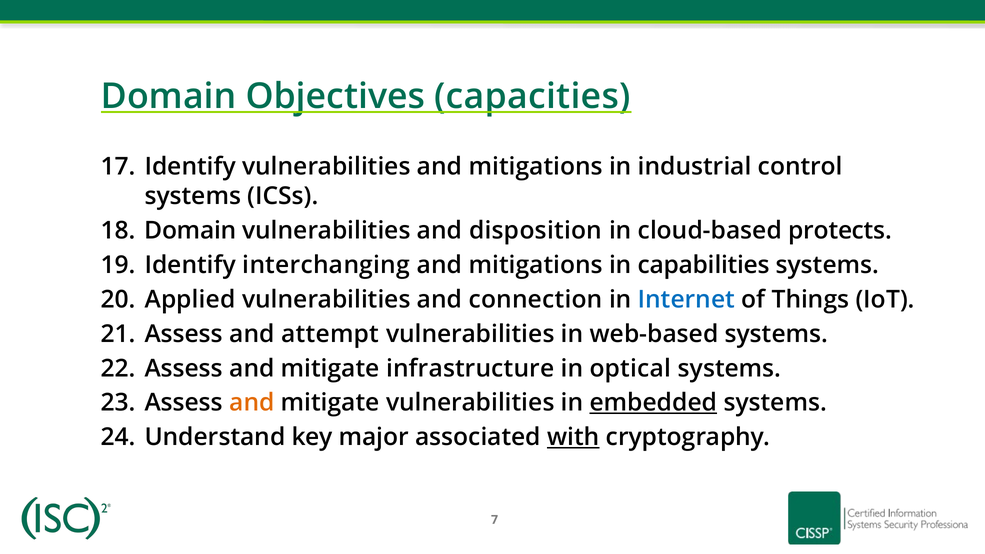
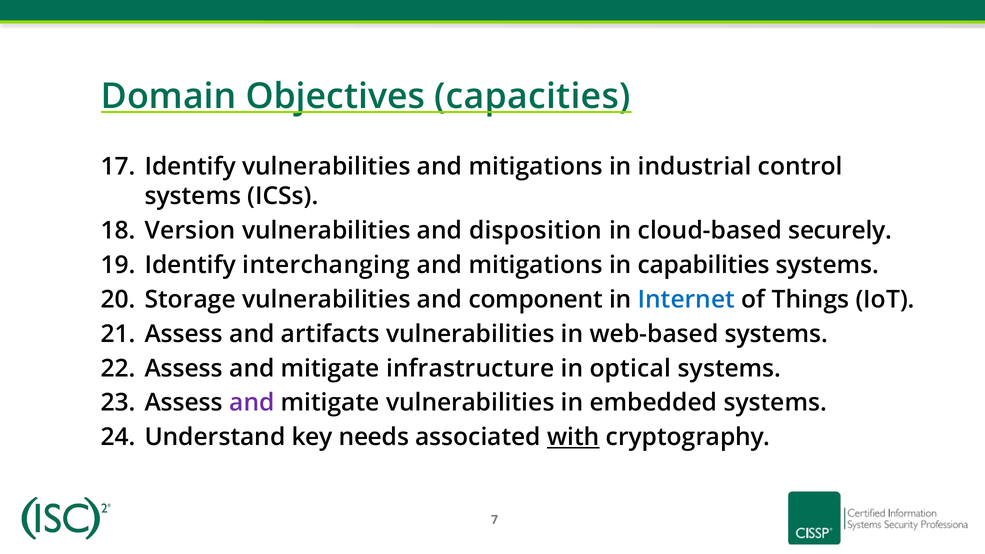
Domain: Domain -> Version (190, 231)
protects: protects -> securely (840, 231)
Applied: Applied -> Storage (190, 299)
connection: connection -> component (536, 299)
attempt: attempt -> artifacts (330, 334)
and colour: orange -> purple (252, 403)
embedded underline: present -> none (653, 403)
major: major -> needs (374, 437)
